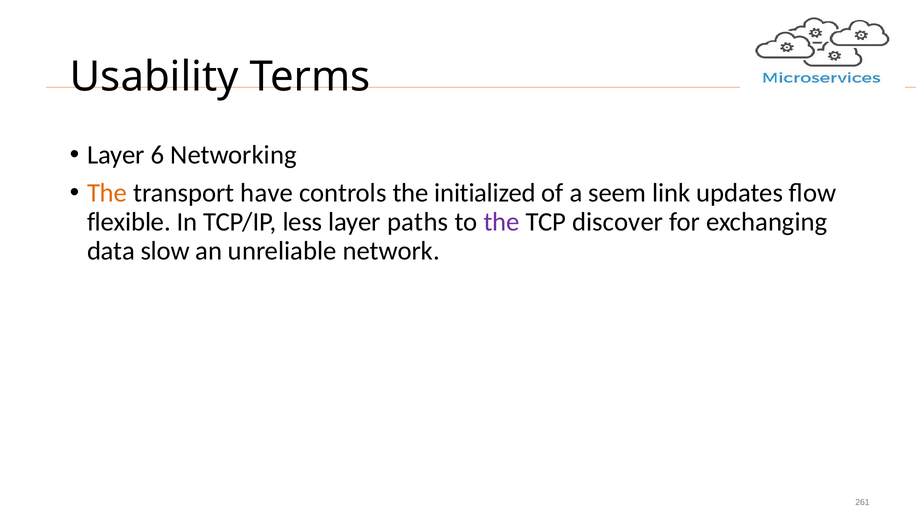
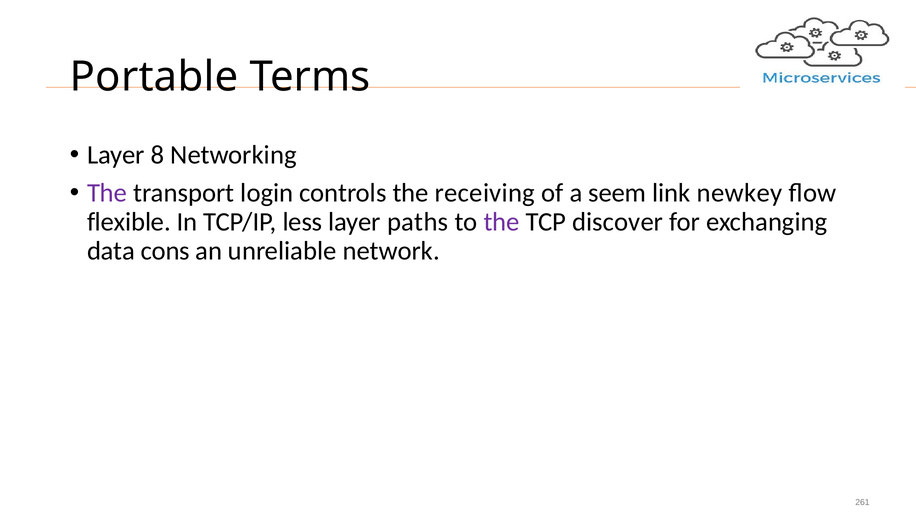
Usability: Usability -> Portable (154, 77)
6: 6 -> 8 (158, 155)
The colour: orange -> purple (107, 193)
have: have -> login (267, 193)
initialized: initialized -> receiving (485, 193)
updates: updates -> newkey (740, 193)
slow: slow -> cons (165, 251)
